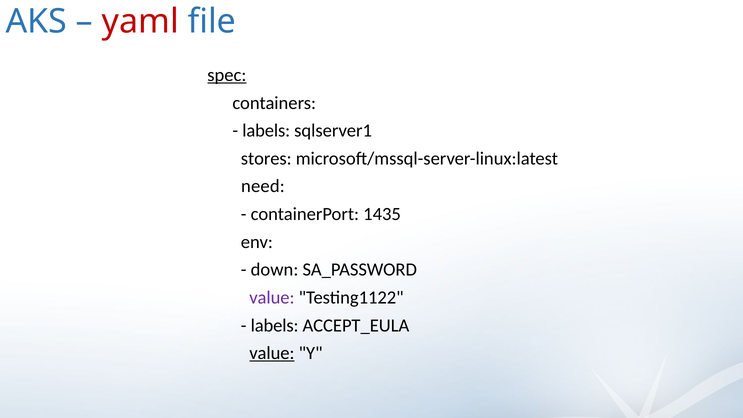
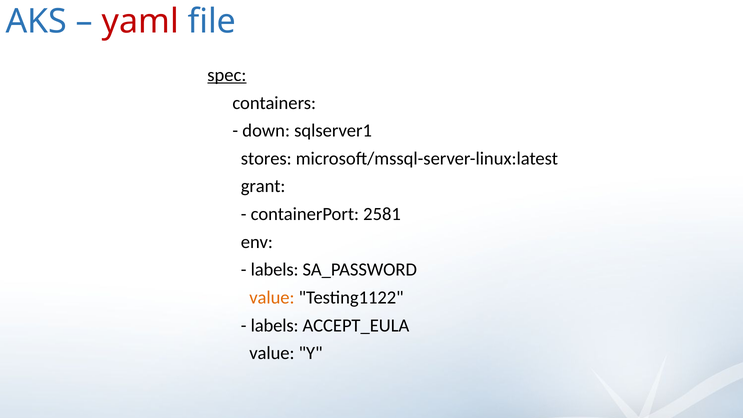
labels: labels -> down (266, 131)
need: need -> grant (263, 186)
1435: 1435 -> 2581 (382, 214)
down: down -> labels (275, 270)
value colour: purple -> orange (272, 298)
value underline: present -> none (272, 353)
